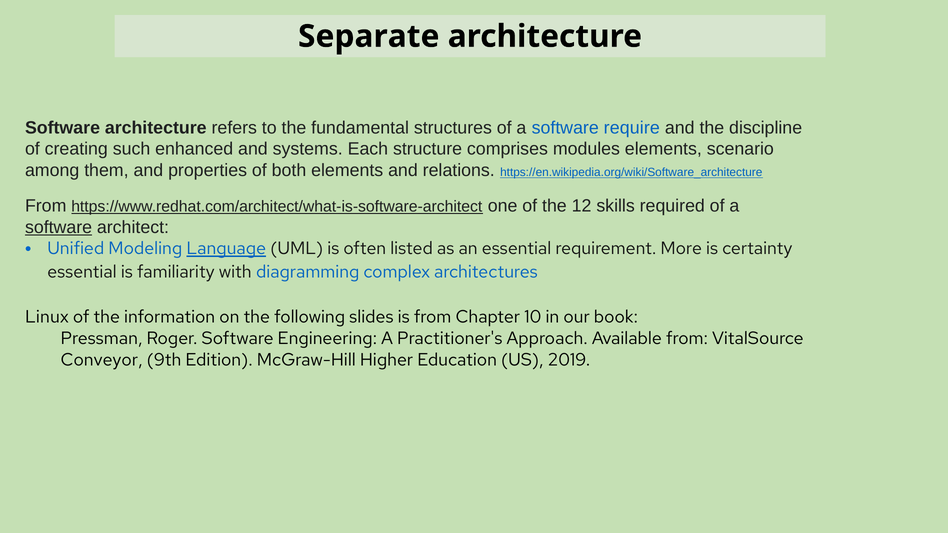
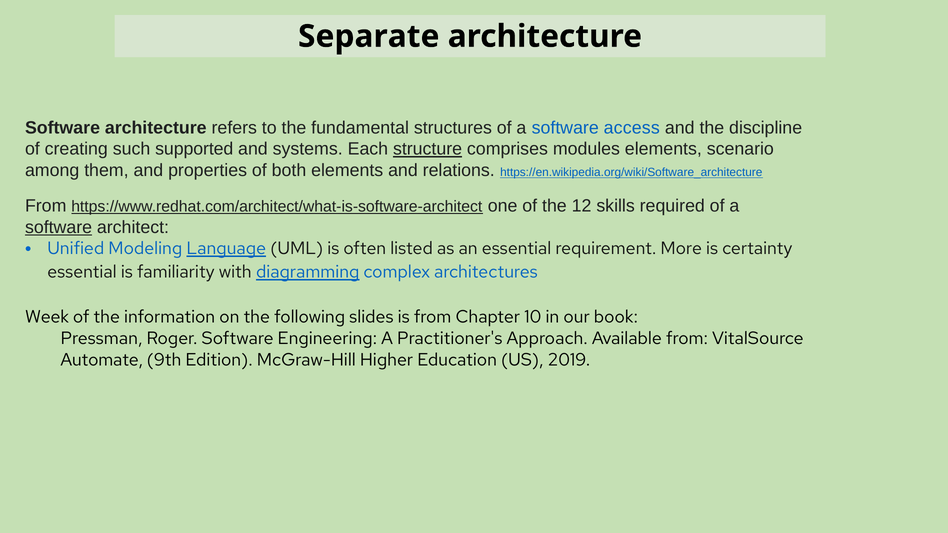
require: require -> access (632, 128)
enhanced: enhanced -> supported (194, 149)
structure underline: none -> present (428, 149)
diagramming underline: none -> present (308, 272)
Linux: Linux -> Week (47, 317)
Conveyor: Conveyor -> Automate (102, 360)
